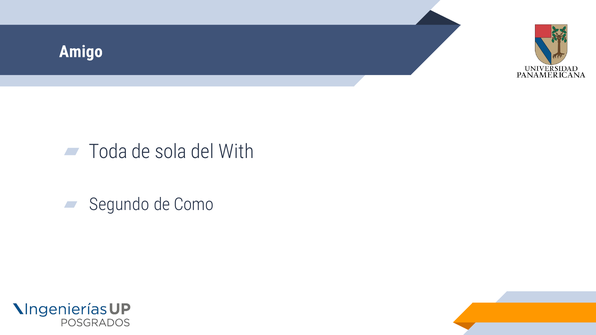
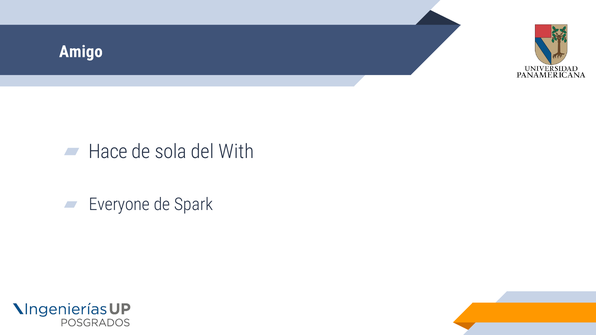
Toda: Toda -> Hace (108, 152)
Segundo: Segundo -> Everyone (119, 205)
Como: Como -> Spark (194, 205)
